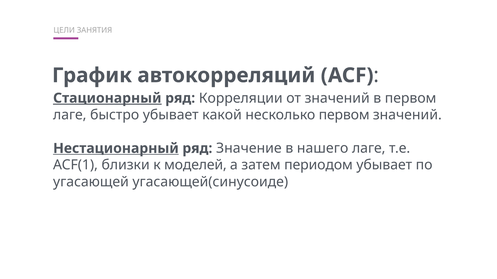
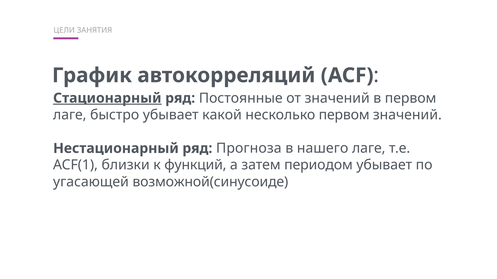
Корреляции: Корреляции -> Постоянные (241, 98)
Нестационарный underline: present -> none (116, 149)
Значение: Значение -> Прогноза (249, 149)
моделей: моделей -> функций (195, 165)
угасающей(синусоиде: угасающей(синусоиде -> возможной(синусоиде (210, 182)
